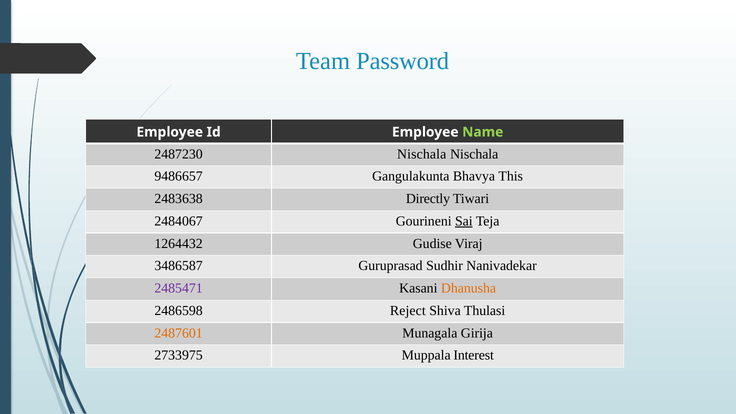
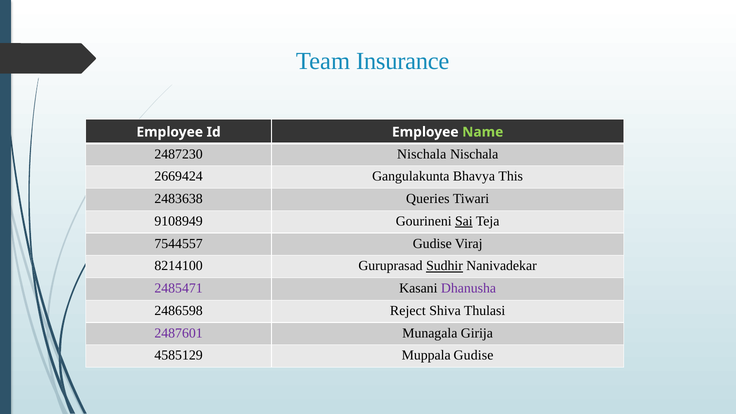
Password: Password -> Insurance (403, 61)
9486657: 9486657 -> 2669424 (179, 176)
Directly: Directly -> Queries (428, 199)
2484067: 2484067 -> 9108949 (179, 221)
1264432: 1264432 -> 7544557 (179, 244)
3486587: 3486587 -> 8214100 (179, 266)
Sudhir underline: none -> present (445, 266)
Dhanusha colour: orange -> purple (469, 288)
2487601 colour: orange -> purple (179, 333)
2733975: 2733975 -> 4585129 (179, 355)
Muppala Interest: Interest -> Gudise (474, 355)
